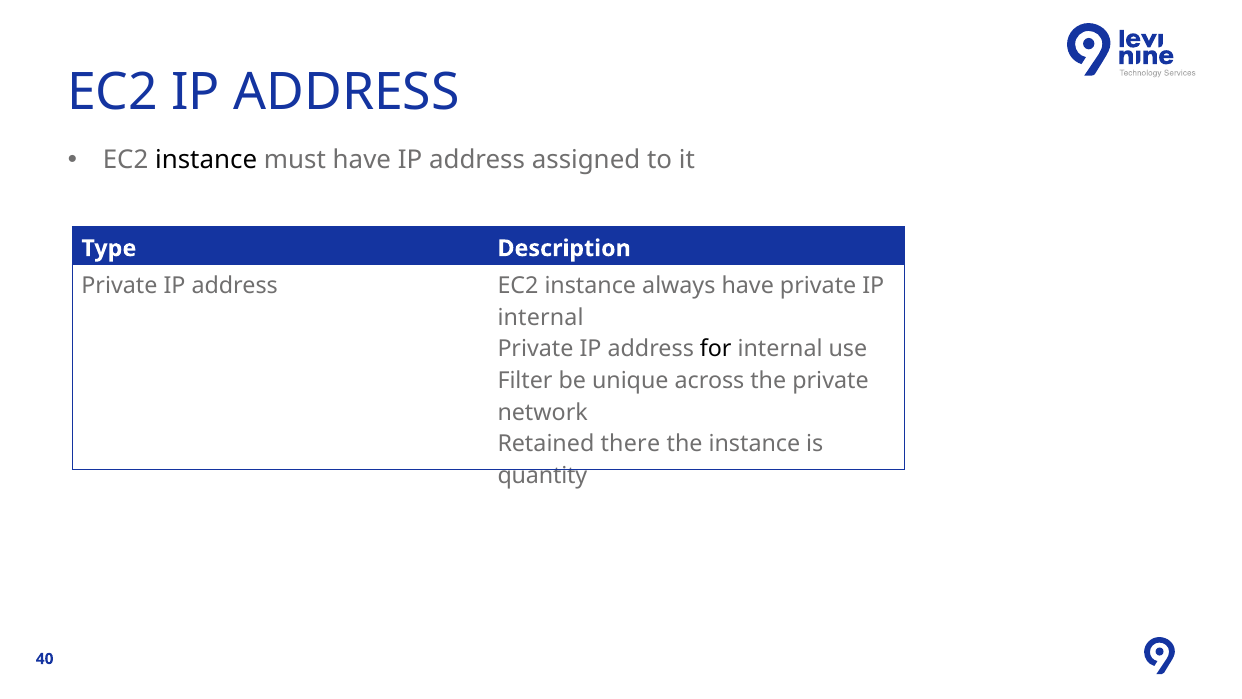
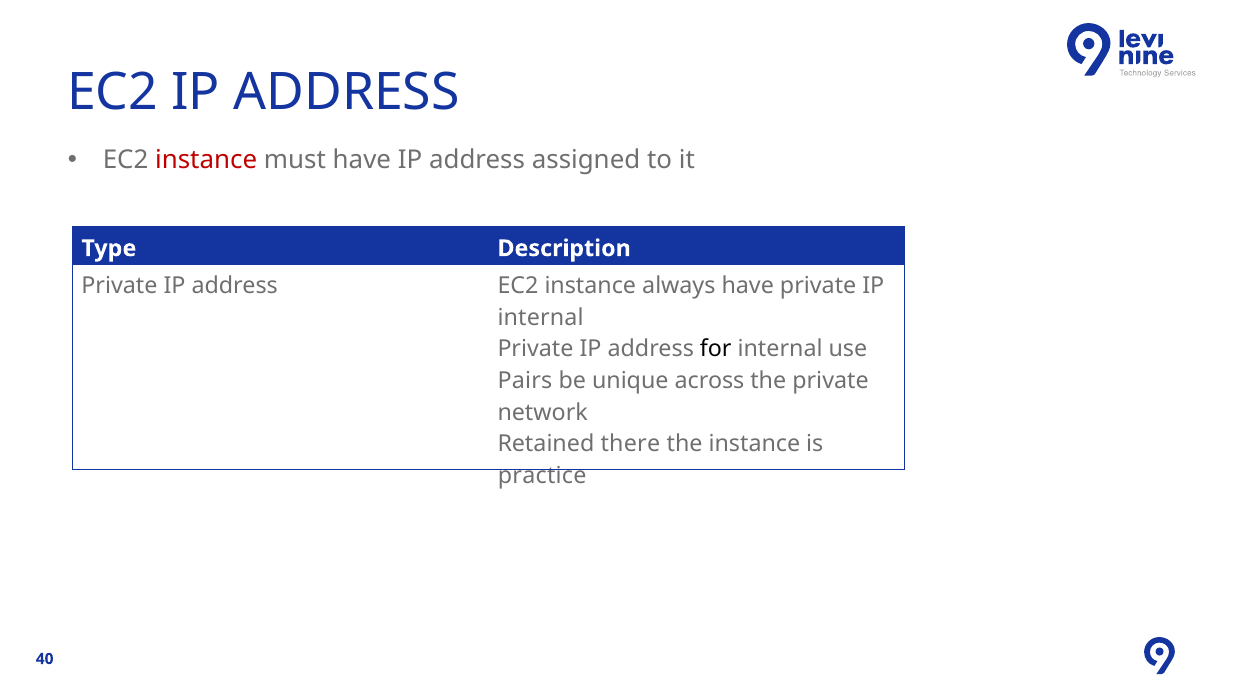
instance colour: black -> red (206, 160)
Filter: Filter -> Pairs (525, 381)
quantity: quantity -> practice (542, 476)
